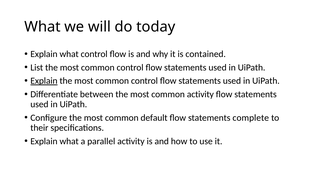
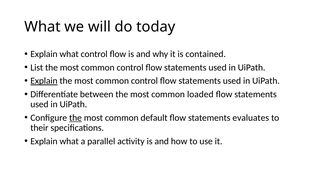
common activity: activity -> loaded (200, 94)
the underline: none -> present (75, 118)
complete: complete -> evaluates (251, 118)
